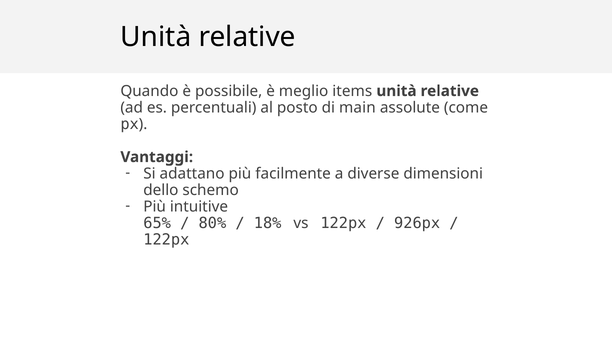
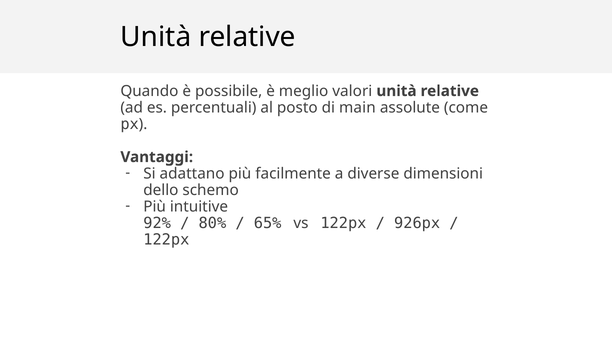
items: items -> valori (352, 91)
65%: 65% -> 92% (157, 223)
18%: 18% -> 65% (268, 223)
